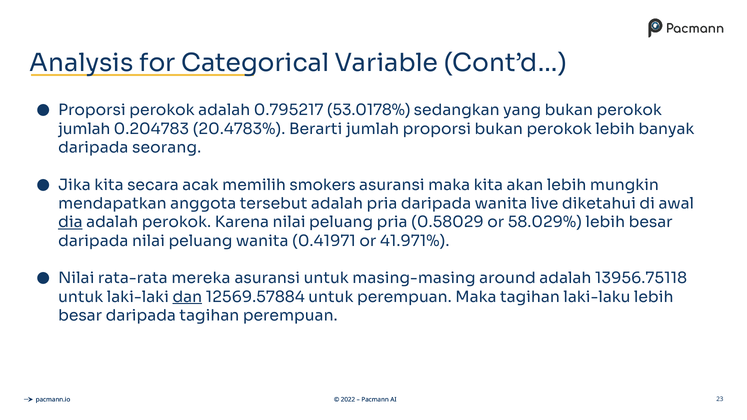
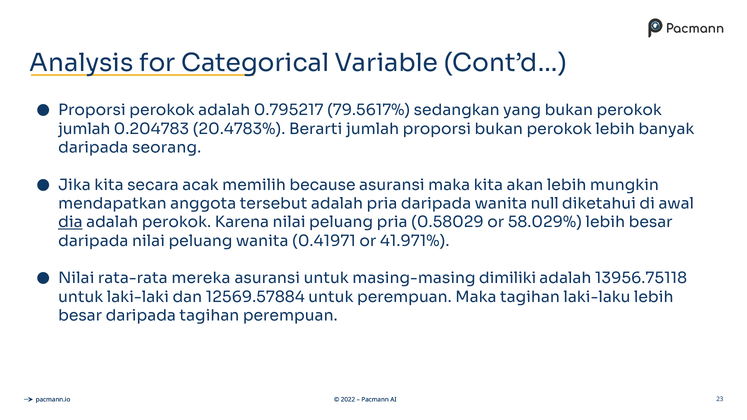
53.0178%: 53.0178% -> 79.5617% (369, 110)
smokers: smokers -> because (323, 185)
live: live -> null (545, 204)
around: around -> dimiliki (508, 278)
dan underline: present -> none (187, 297)
